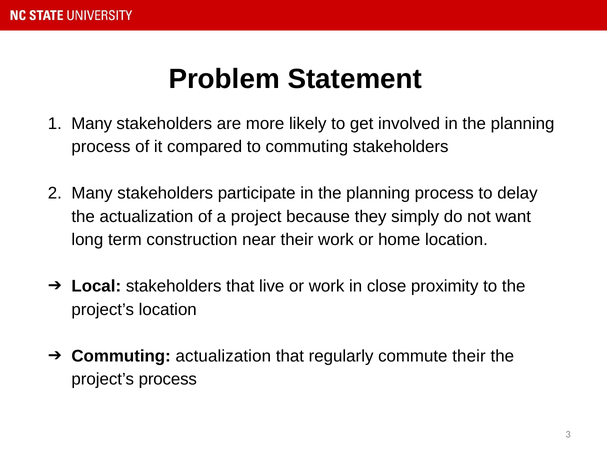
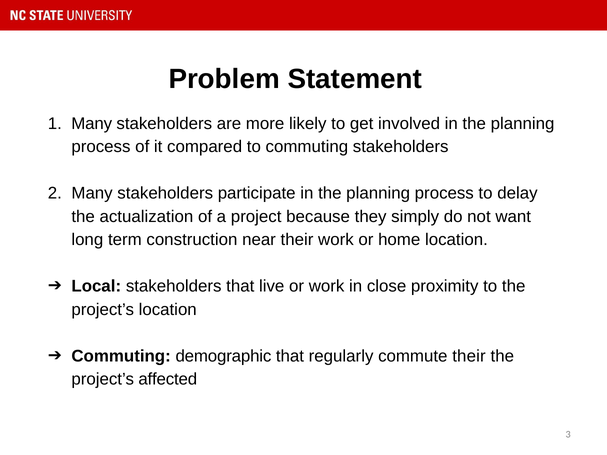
Commuting actualization: actualization -> demographic (223, 356)
project’s process: process -> affected (168, 380)
